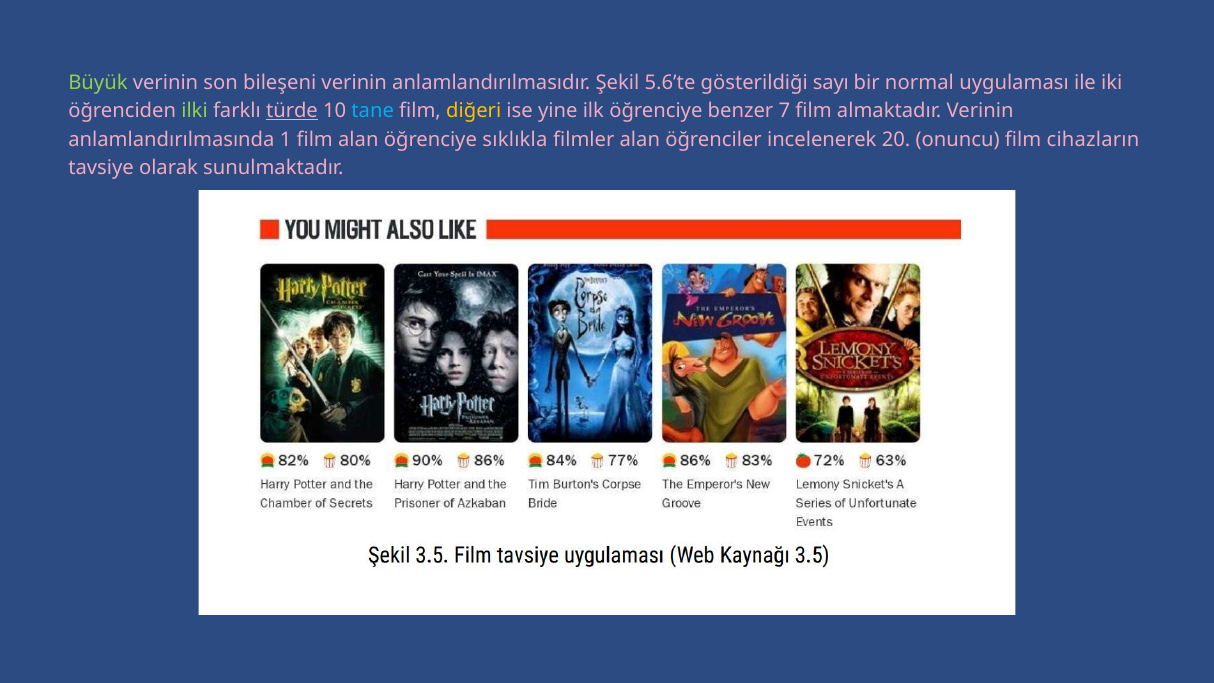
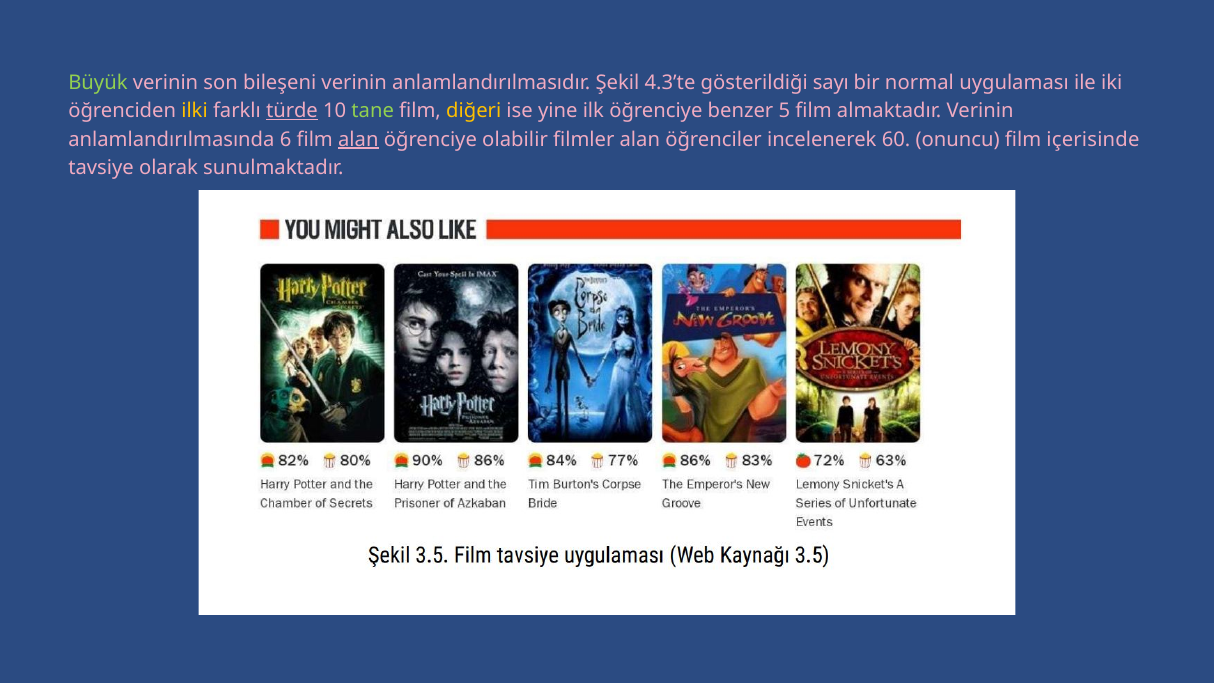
5.6’te: 5.6’te -> 4.3’te (670, 83)
ilki colour: light green -> yellow (195, 111)
tane colour: light blue -> light green (373, 111)
7: 7 -> 5 (784, 111)
1: 1 -> 6 (286, 139)
alan underline: none -> present (358, 139)
sıklıkla: sıklıkla -> olabilir (515, 139)
20: 20 -> 60 (896, 139)
cihazların: cihazların -> içerisinde (1093, 139)
